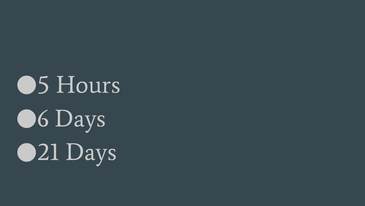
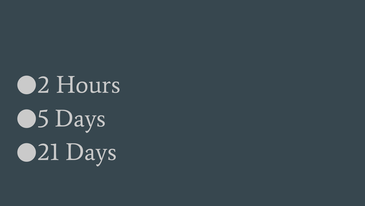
5: 5 -> 2 (44, 84)
6: 6 -> 5 (43, 118)
